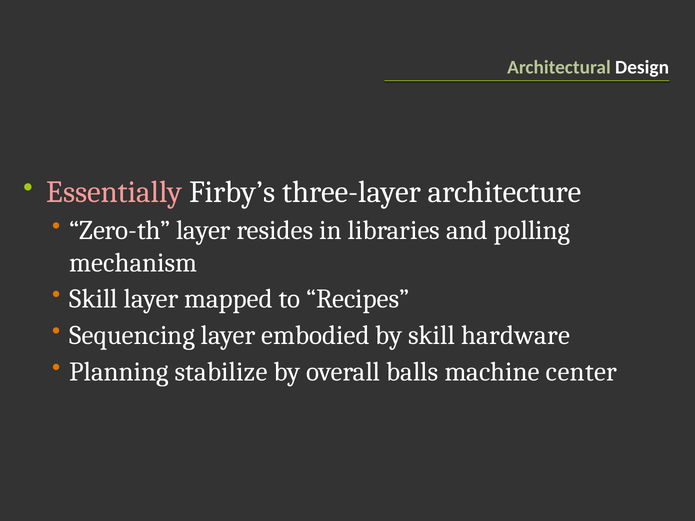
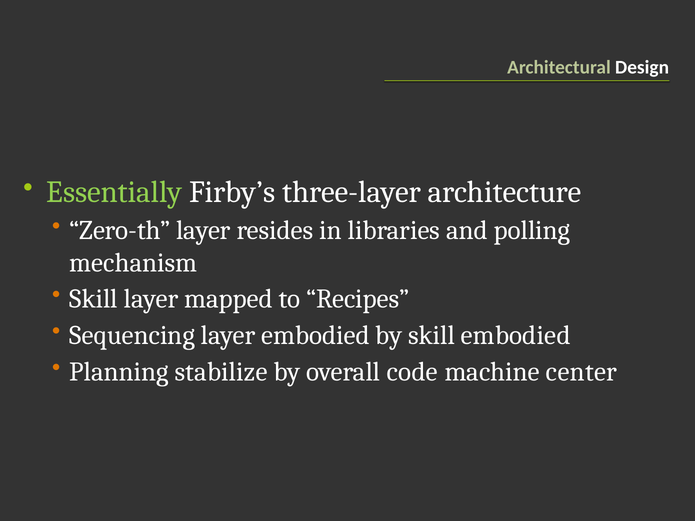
Essentially colour: pink -> light green (114, 192)
skill hardware: hardware -> embodied (516, 335)
balls: balls -> code (412, 372)
